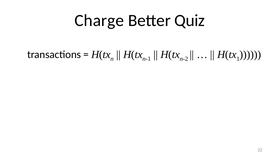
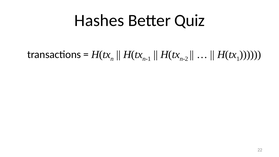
Charge: Charge -> Hashes (99, 21)
